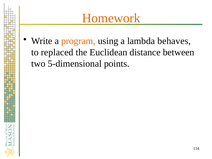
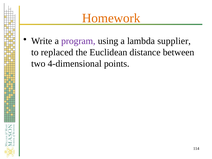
program colour: orange -> purple (78, 41)
behaves: behaves -> supplier (174, 41)
5-dimensional: 5-dimensional -> 4-dimensional (75, 64)
